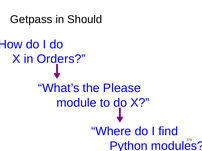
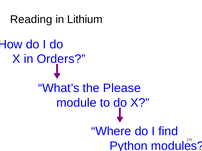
Getpass: Getpass -> Reading (31, 19)
Should: Should -> Lithium (85, 19)
